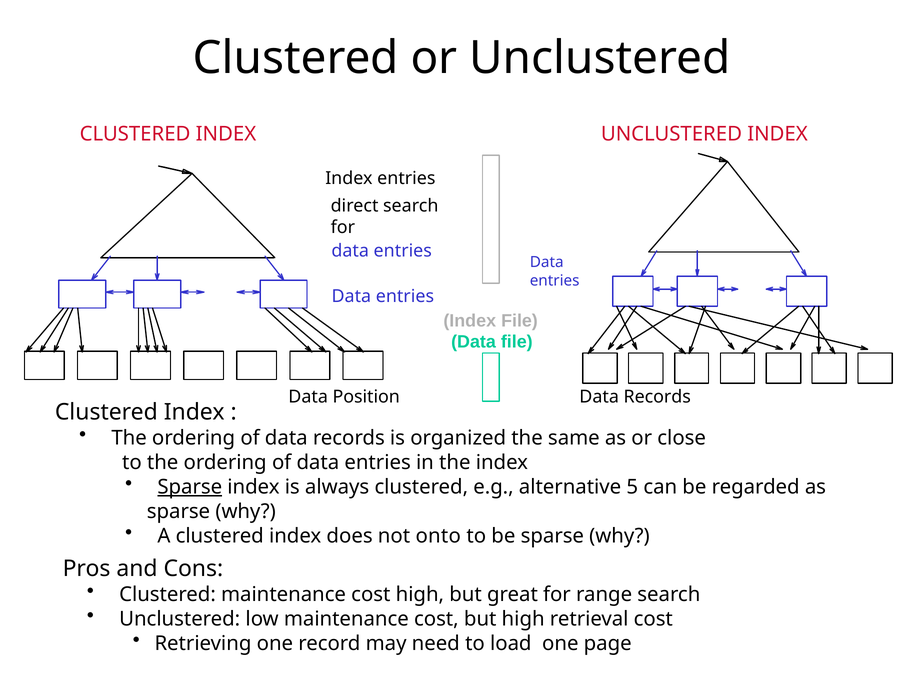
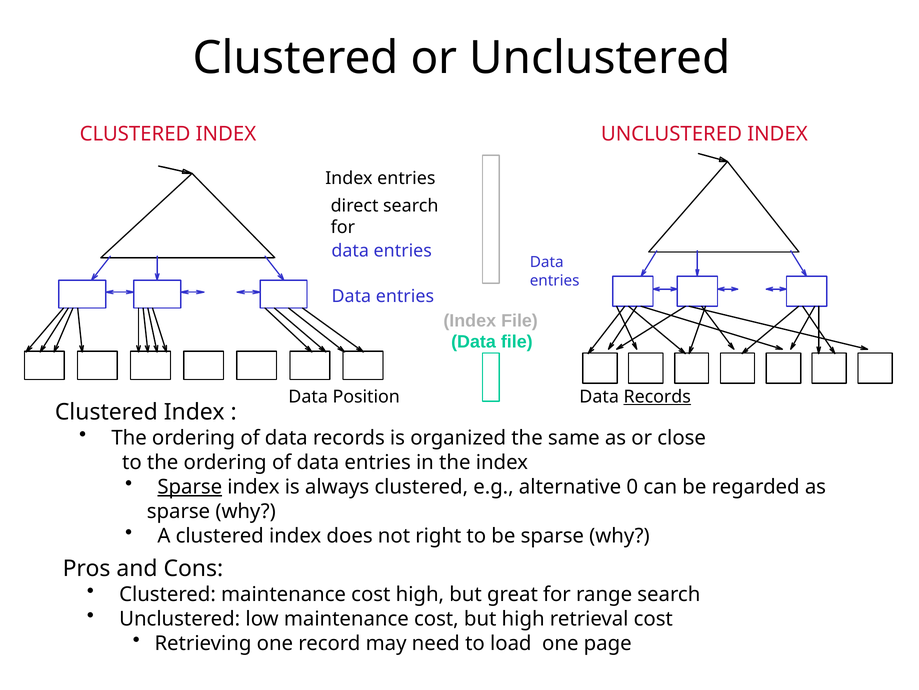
Records underline: none -> present (657, 396)
5: 5 -> 0 (632, 486)
onto: onto -> right (438, 535)
